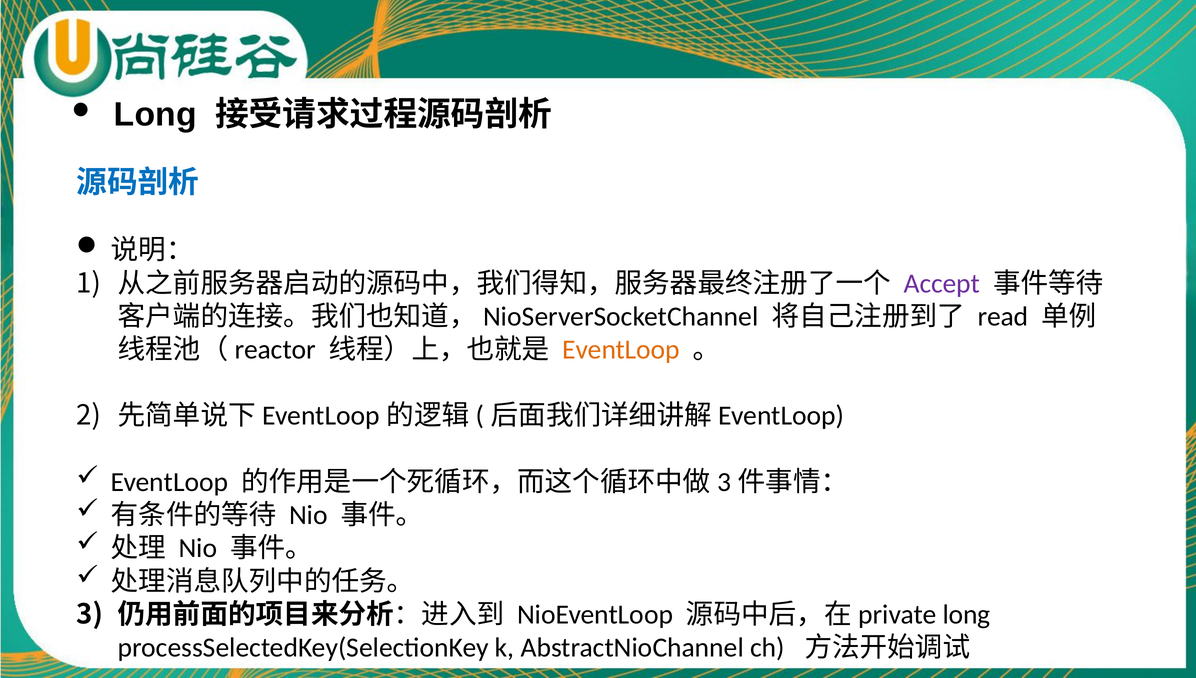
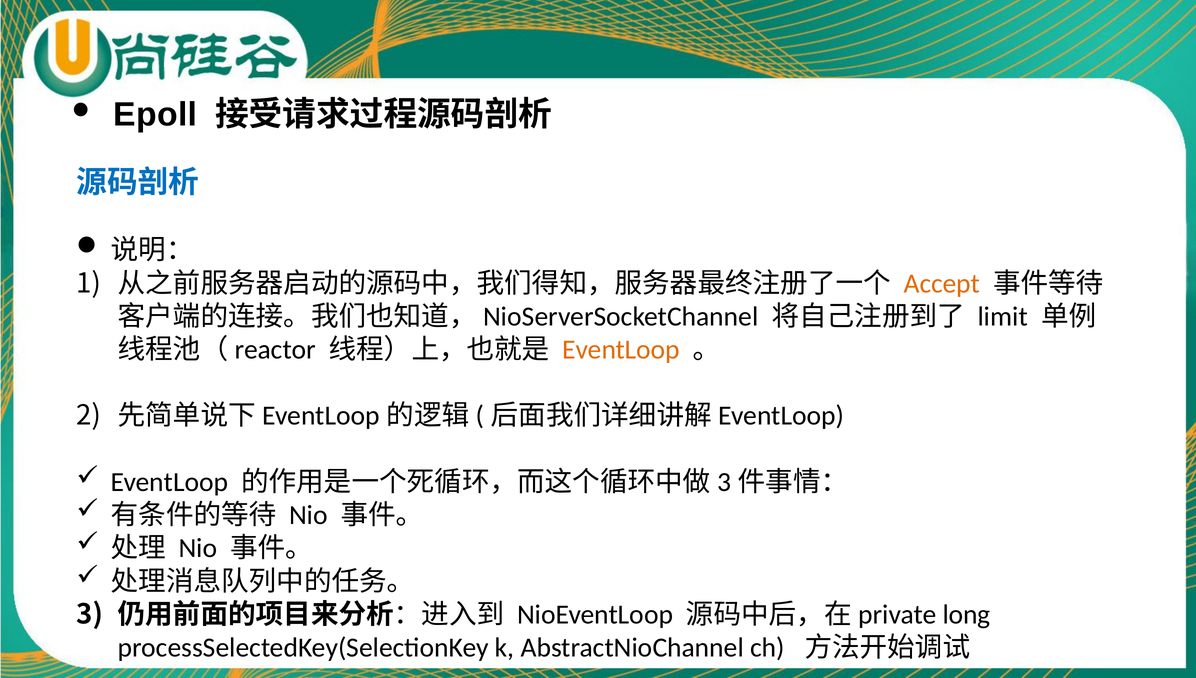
Long: Long -> Epoll (155, 115)
Accept colour: purple -> orange (942, 284)
read: read -> limit (1003, 317)
